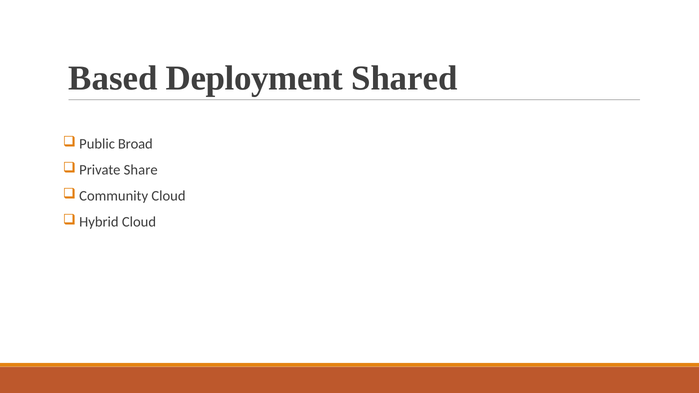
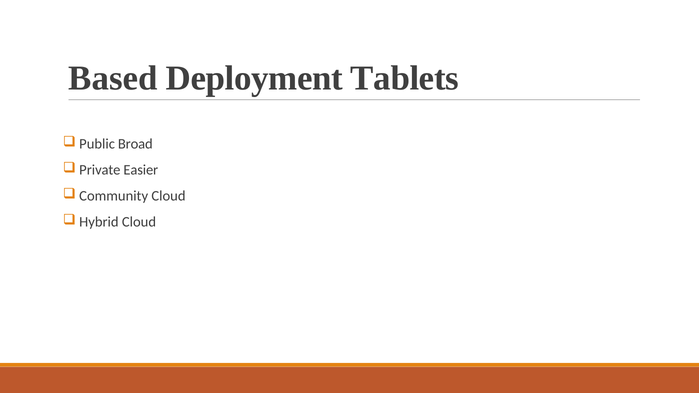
Shared: Shared -> Tablets (405, 78)
Share: Share -> Easier (141, 170)
